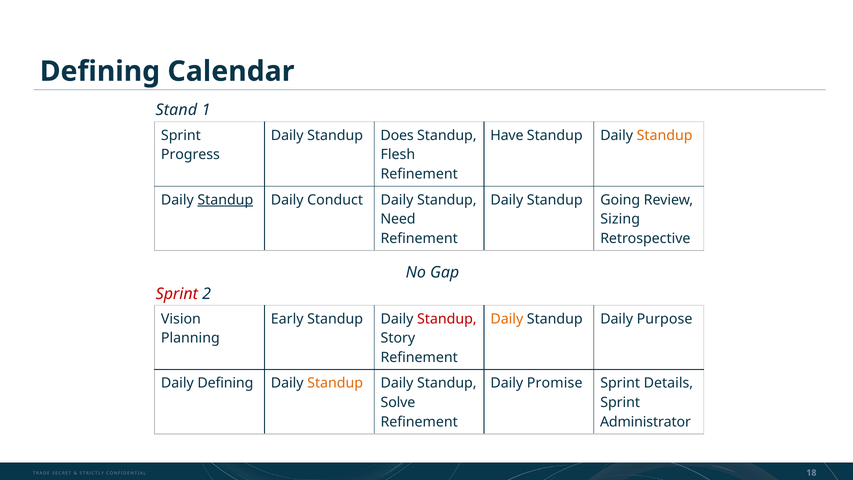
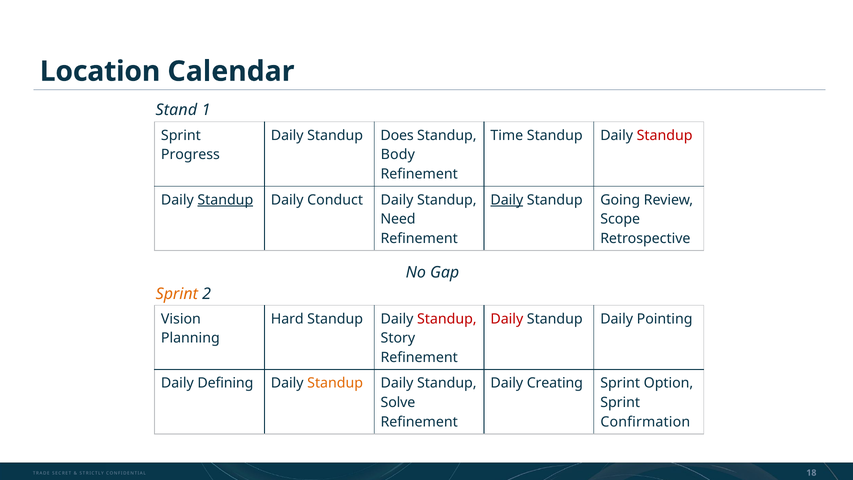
Defining: Defining -> Location (100, 71)
Have: Have -> Time (507, 135)
Standup colour: orange -> red (665, 135)
Flesh: Flesh -> Body (398, 155)
Daily underline: none -> present (507, 200)
Sizing: Sizing -> Scope (620, 219)
Sprint colour: red -> orange (177, 294)
Early: Early -> Hard (287, 319)
Daily colour: orange -> red (507, 319)
Purpose: Purpose -> Pointing (665, 319)
Promise: Promise -> Creating (555, 383)
Details: Details -> Option (668, 383)
Administrator: Administrator -> Confirmation (645, 422)
